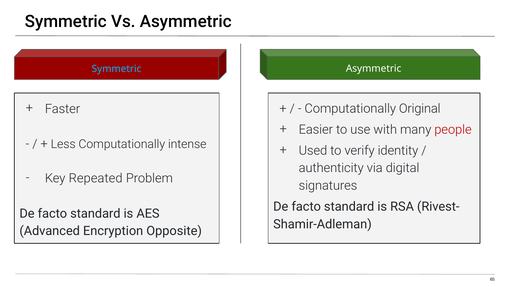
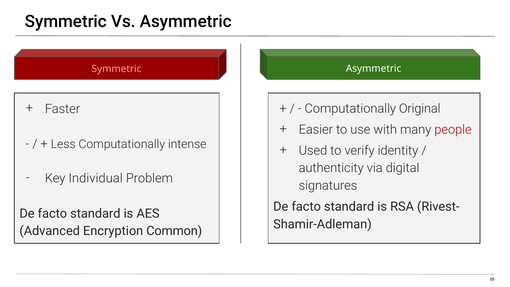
Symmetric colour: light blue -> pink (117, 69)
Repeated: Repeated -> Individual (96, 178)
Opposite: Opposite -> Common (174, 231)
